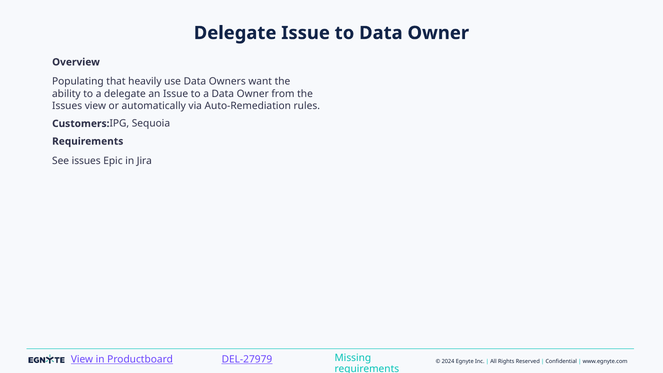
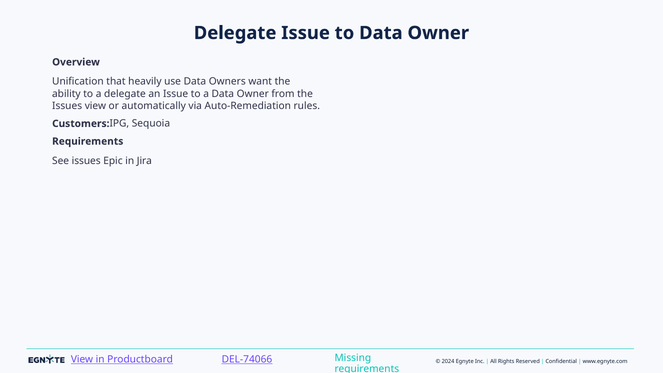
Populating: Populating -> Unification (78, 82)
DEL-27979: DEL-27979 -> DEL-74066 (247, 359)
